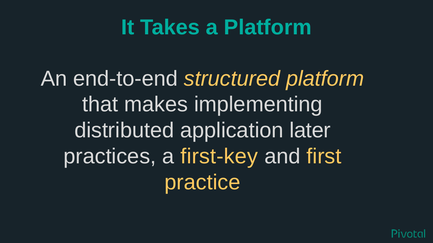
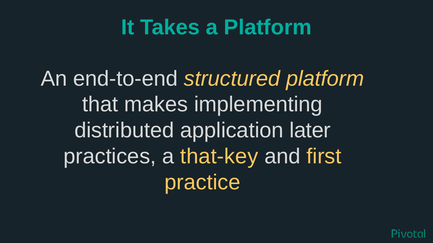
first-key: first-key -> that-key (219, 157)
